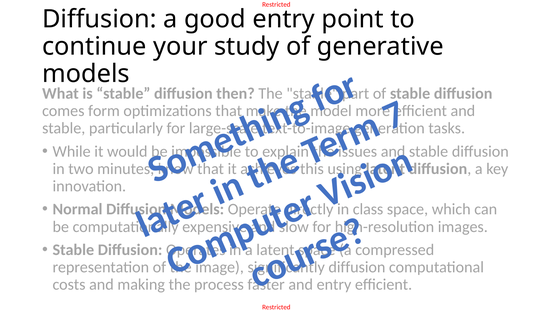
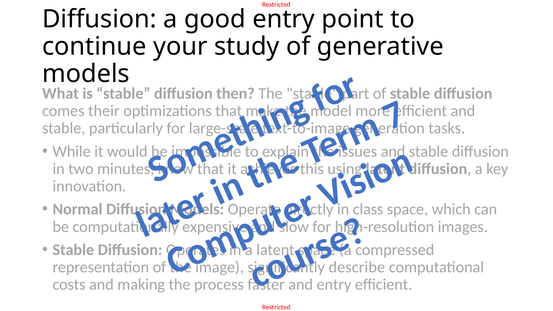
form: form -> their (104, 111)
diffusion: diffusion -> describe (357, 267)
